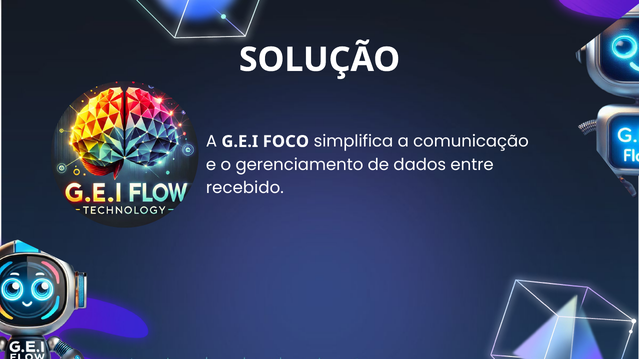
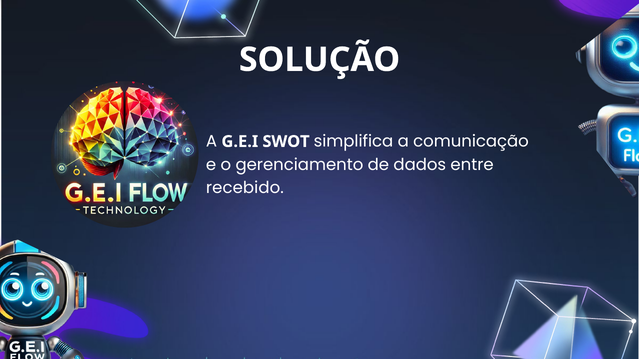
FOCO: FOCO -> SWOT (286, 142)
